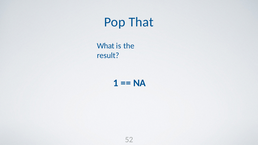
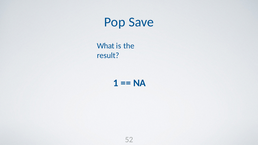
That: That -> Save (141, 22)
